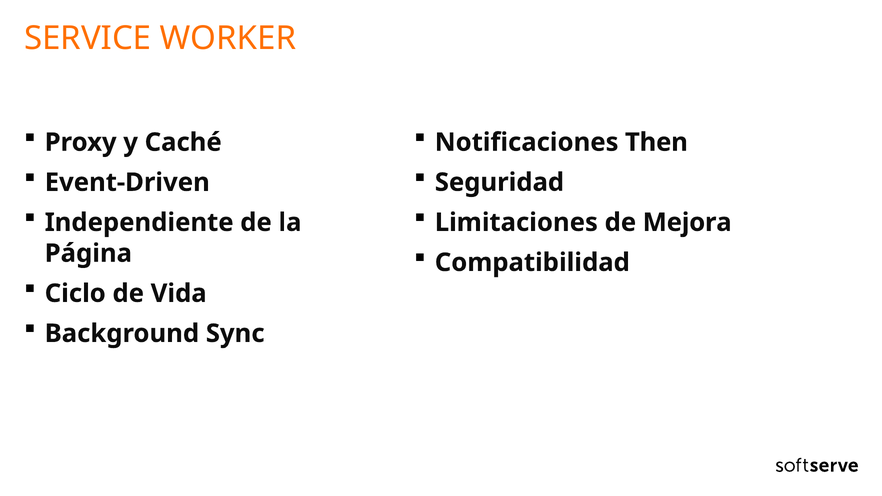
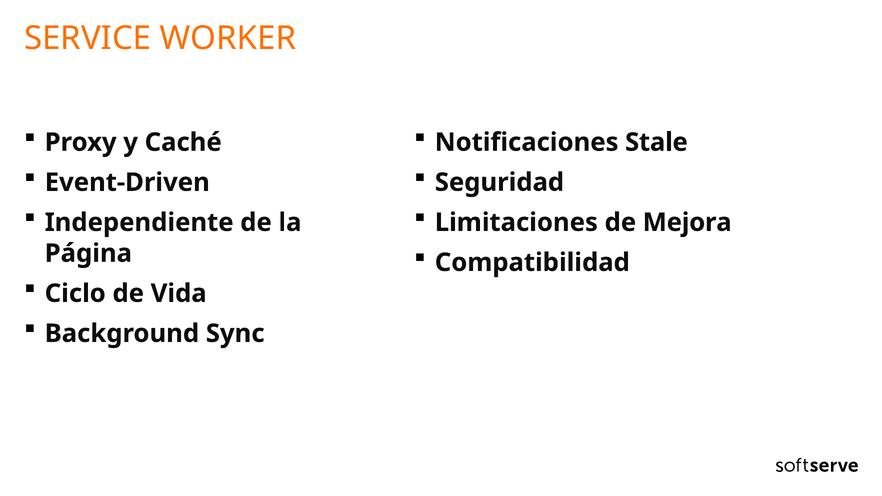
Then: Then -> Stale (656, 142)
